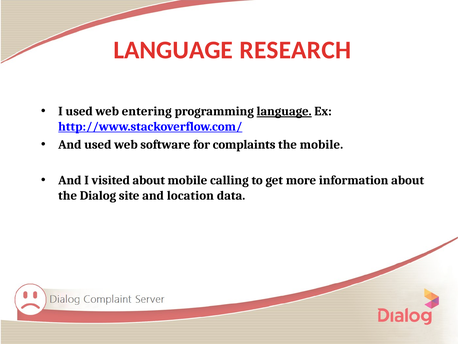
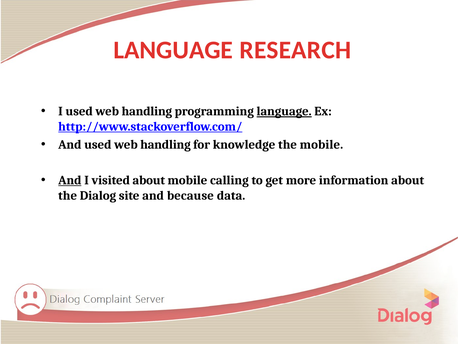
I used web entering: entering -> handling (147, 111)
And used web software: software -> handling (165, 144)
complaints: complaints -> knowledge (244, 144)
And underline: none -> present (70, 180)
location: location -> because (190, 195)
